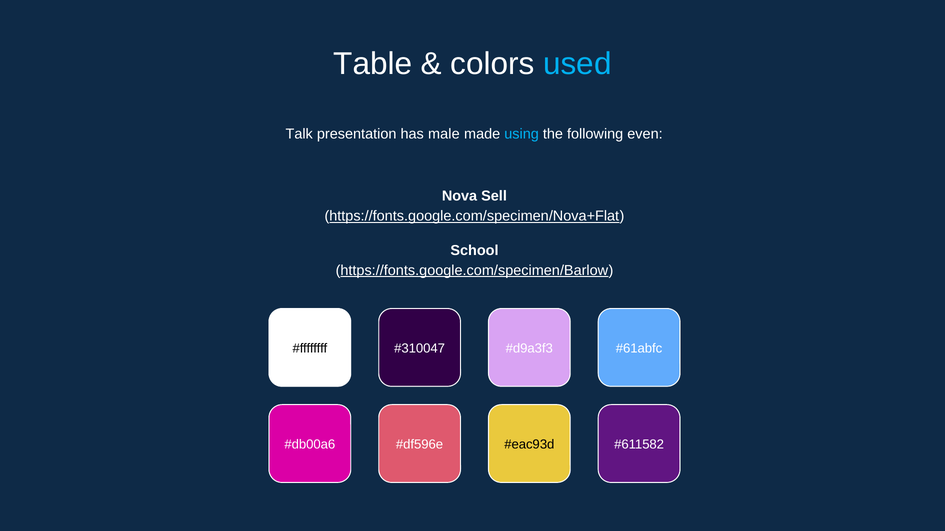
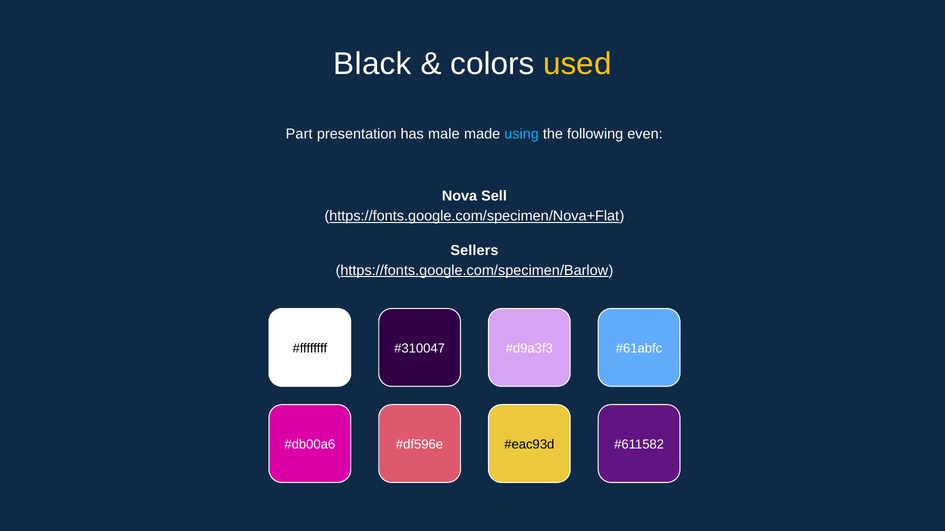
Table: Table -> Black (373, 64)
used colour: light blue -> yellow (577, 64)
Talk: Talk -> Part (299, 134)
School: School -> Sellers (474, 251)
